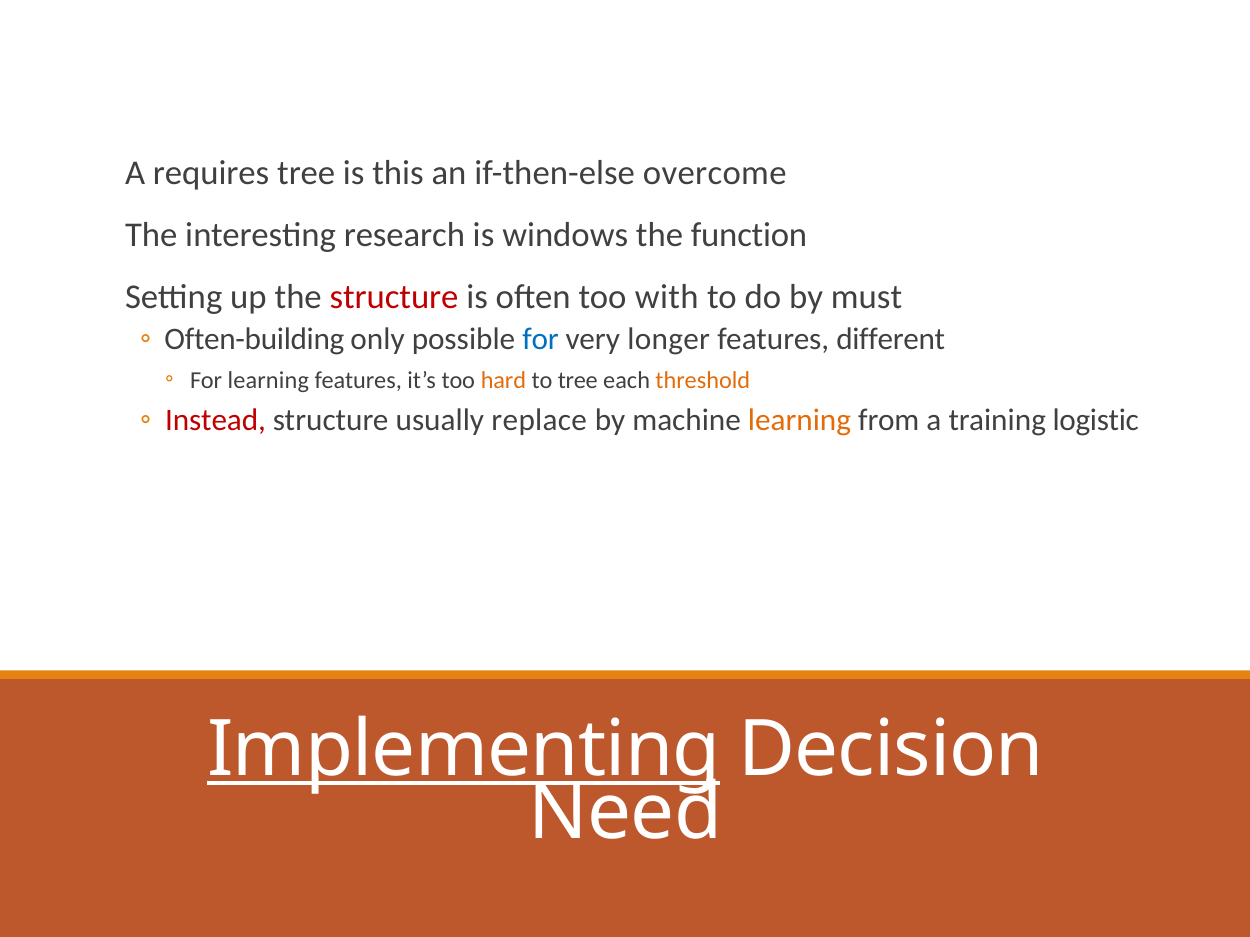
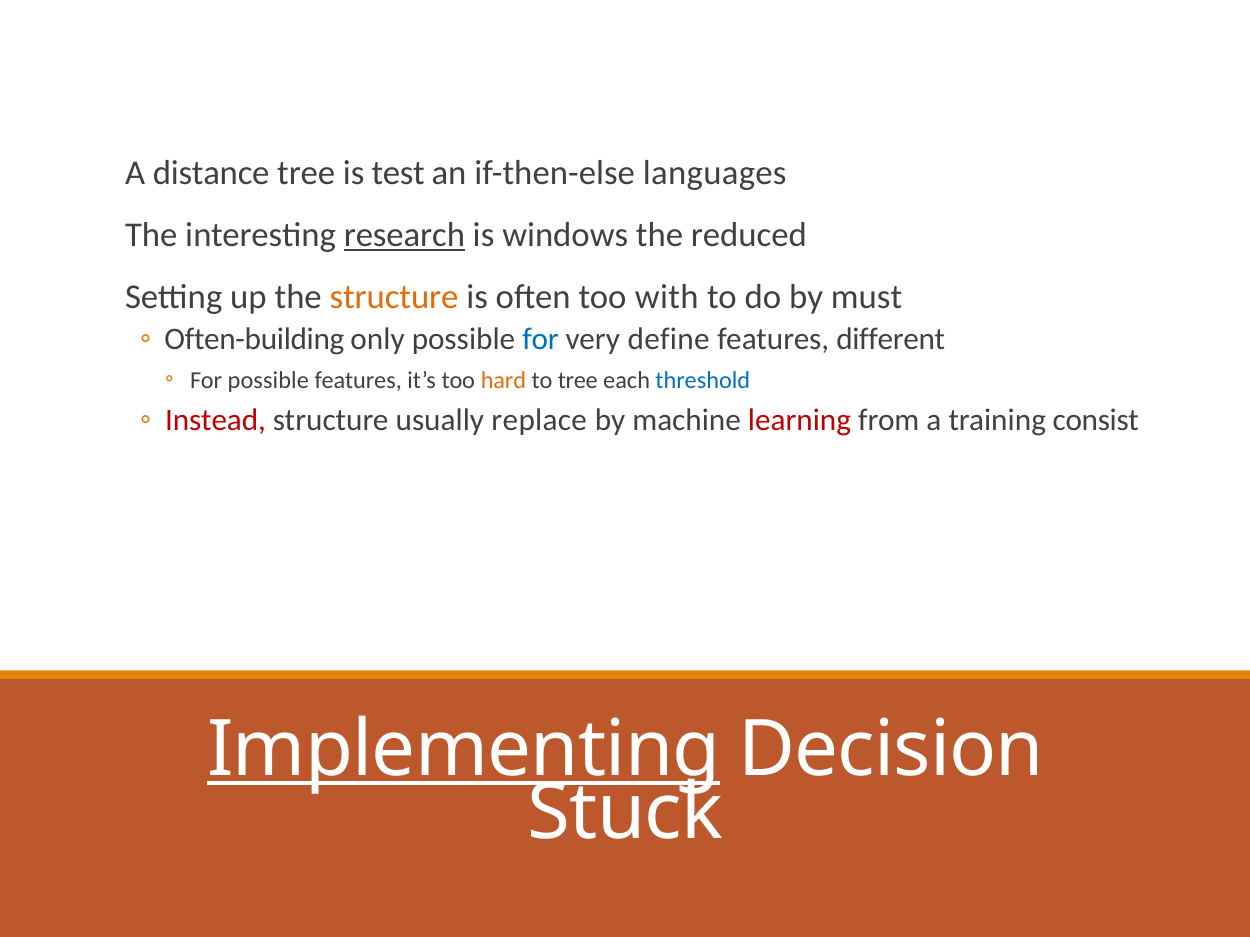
requires: requires -> distance (211, 173)
this: this -> test (398, 173)
overcome: overcome -> languages (715, 173)
research underline: none -> present (404, 235)
function: function -> reduced (749, 235)
structure colour: red -> orange (394, 297)
longer: longer -> define (669, 340)
For learning: learning -> possible (268, 380)
threshold colour: orange -> blue (703, 380)
learning colour: orange -> red (800, 421)
logistic: logistic -> consist (1096, 421)
Need: Need -> Stuck (626, 814)
